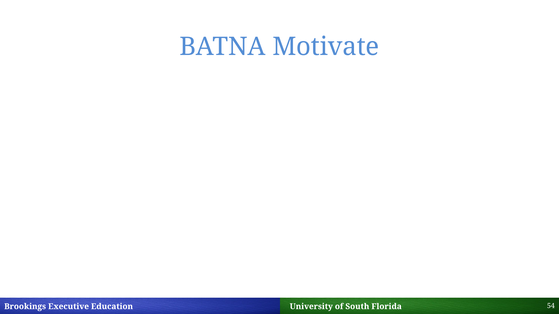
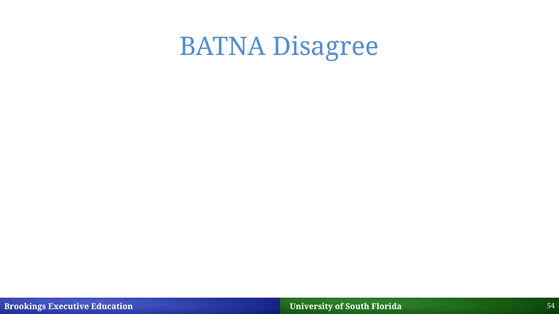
Motivate: Motivate -> Disagree (326, 47)
